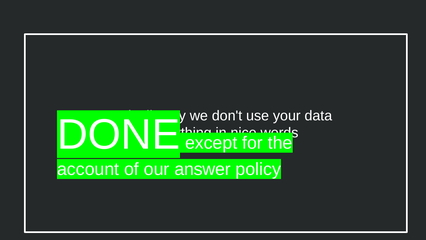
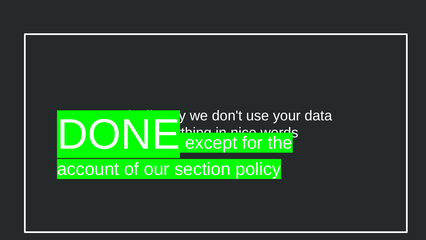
answer: answer -> section (203, 169)
